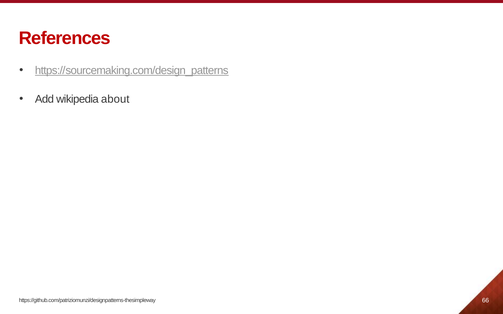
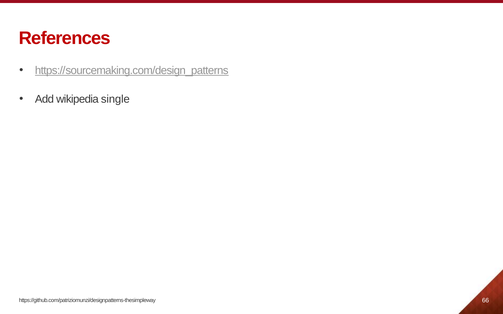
about: about -> single (115, 99)
